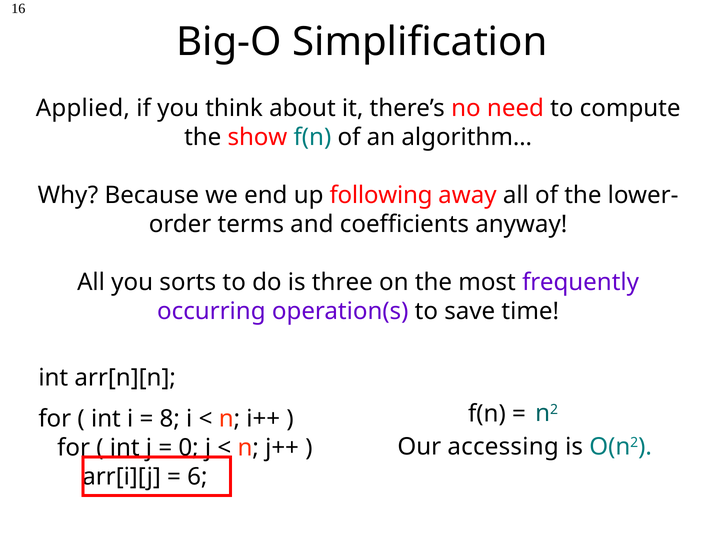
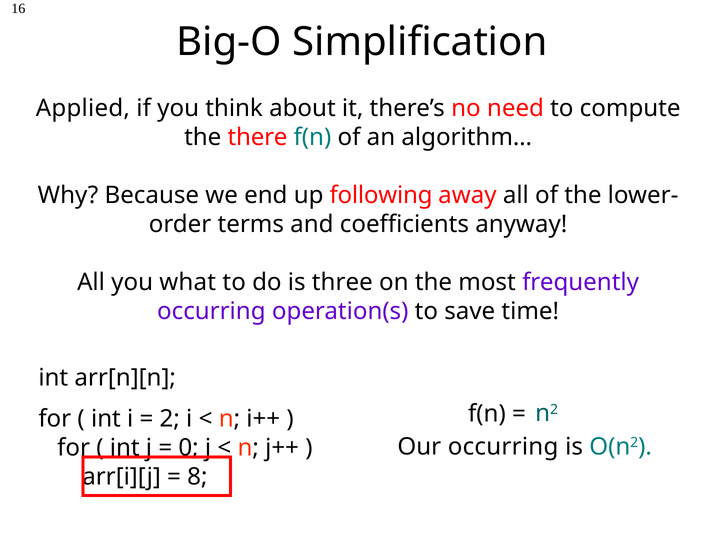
show: show -> there (258, 137)
sorts: sorts -> what (188, 282)
8: 8 -> 2 (170, 419)
Our accessing: accessing -> occurring (503, 447)
6: 6 -> 8 (197, 477)
